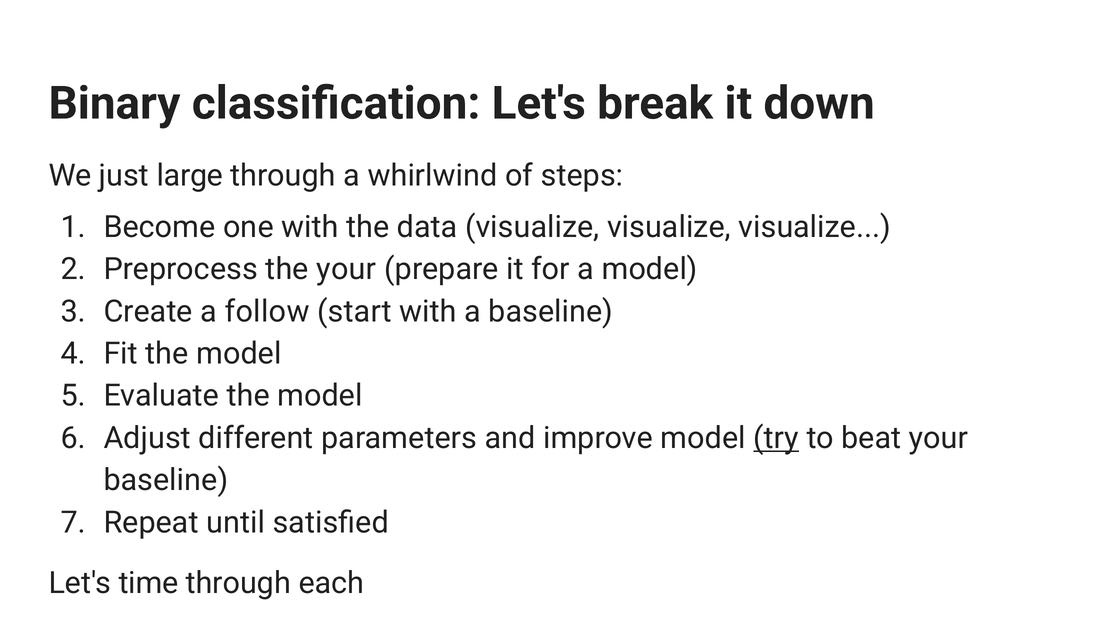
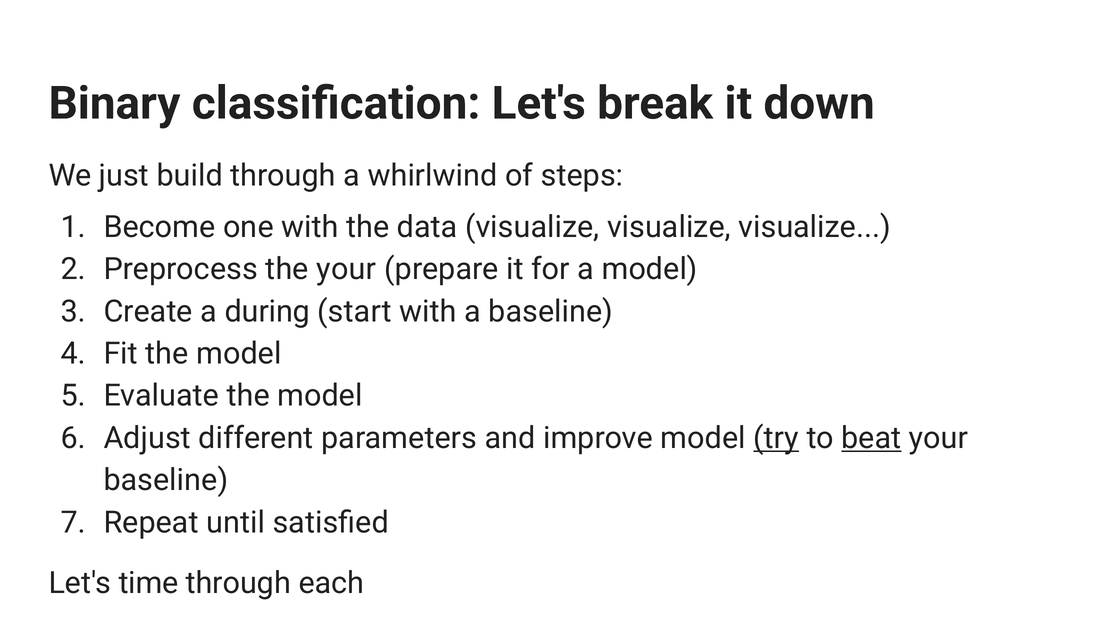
large: large -> build (190, 176)
follow: follow -> during (267, 312)
beat underline: none -> present (871, 438)
